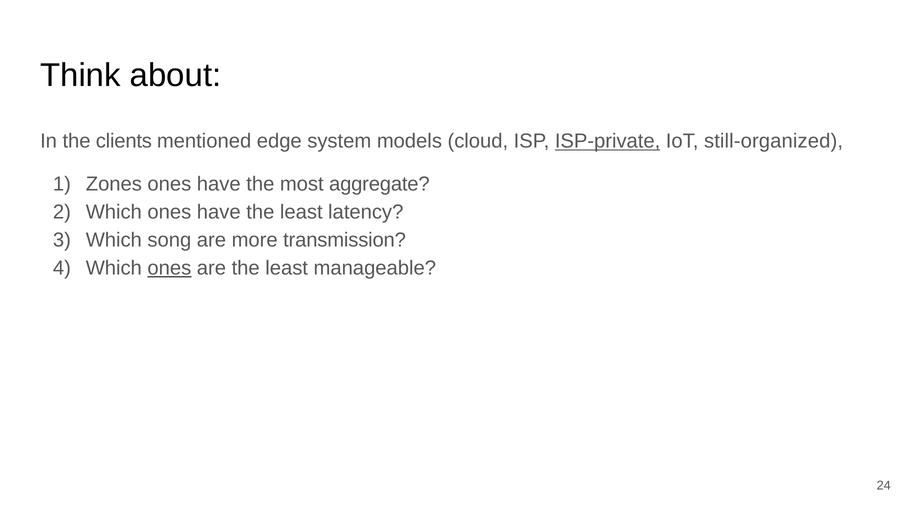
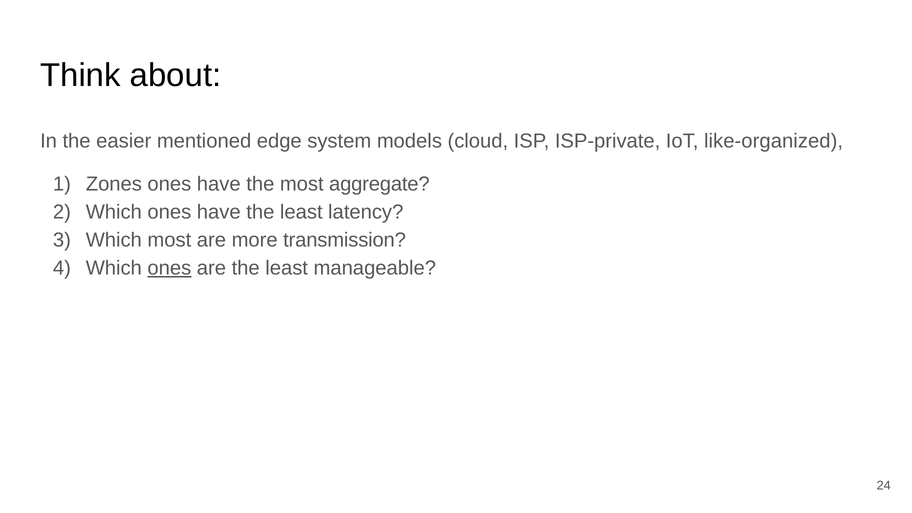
clients: clients -> easier (124, 141)
ISP-private underline: present -> none (608, 141)
still-organized: still-organized -> like-organized (774, 141)
Which song: song -> most (169, 240)
